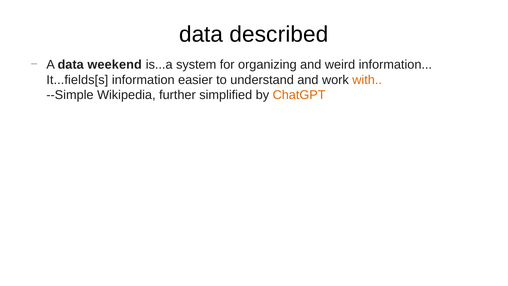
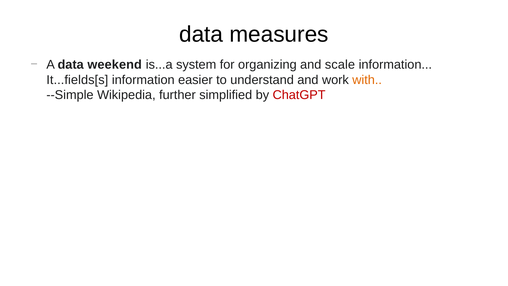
described: described -> measures (279, 34)
weird: weird -> scale (340, 65)
ChatGPT colour: orange -> red (299, 95)
